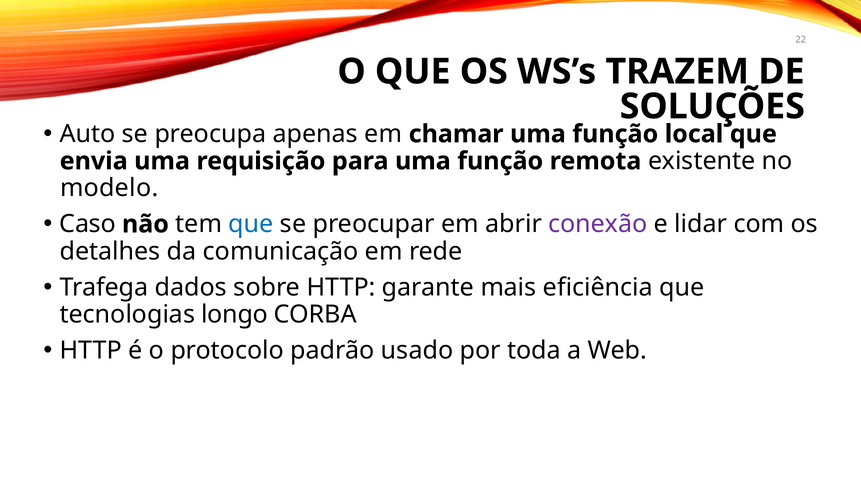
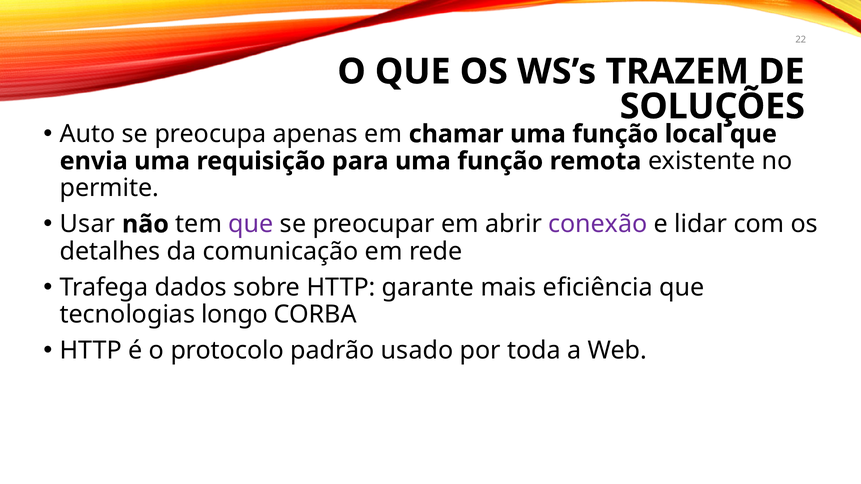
modelo: modelo -> permite (109, 188)
Caso: Caso -> Usar (87, 224)
que colour: blue -> purple (251, 224)
